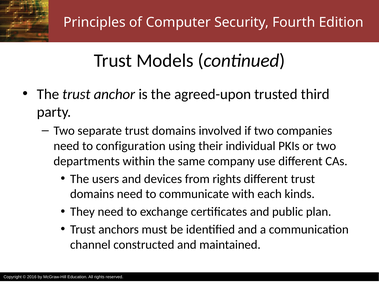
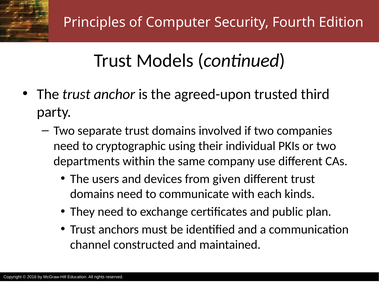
configuration: configuration -> cryptographic (131, 146)
from rights: rights -> given (227, 178)
